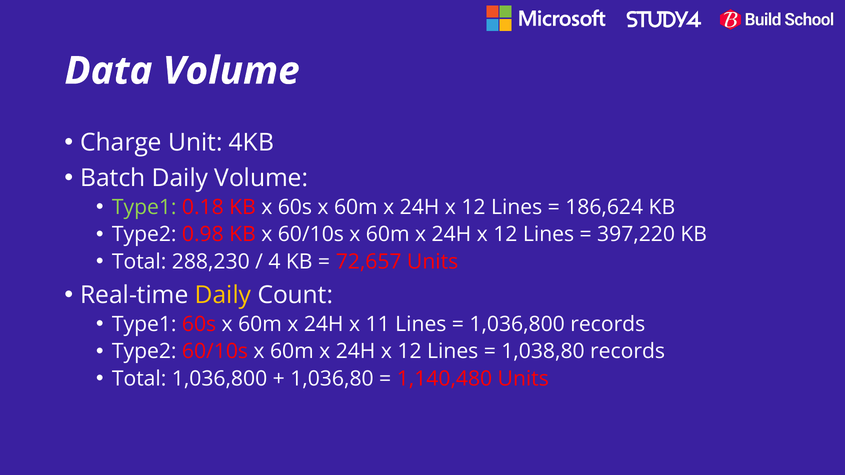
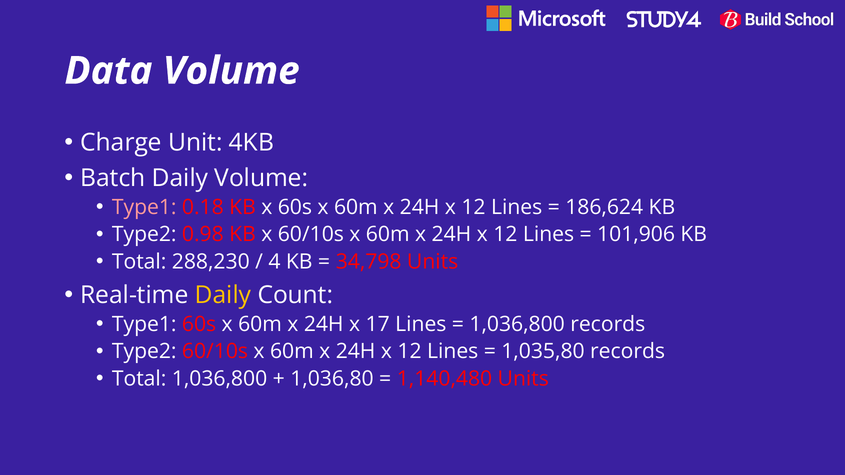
Type1 colour: light green -> pink (144, 207)
397,220: 397,220 -> 101,906 (636, 235)
72,657: 72,657 -> 34,798 (369, 262)
11: 11 -> 17 (378, 324)
1,038,80: 1,038,80 -> 1,035,80 (543, 352)
